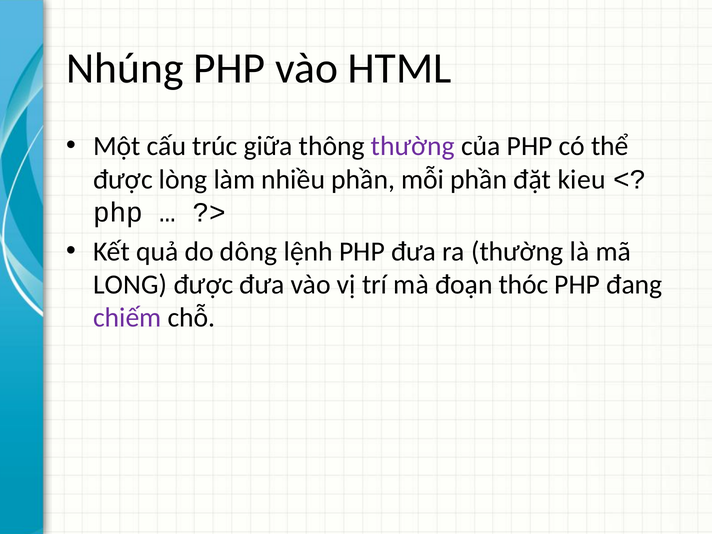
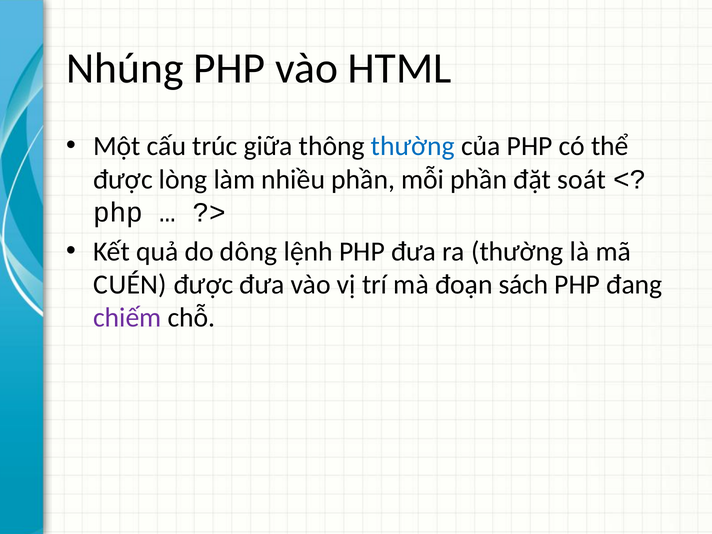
thường colour: purple -> blue (413, 146)
kieu: kieu -> soát (582, 180)
LONG: LONG -> CUÉN (130, 285)
thóc: thóc -> sách (524, 285)
